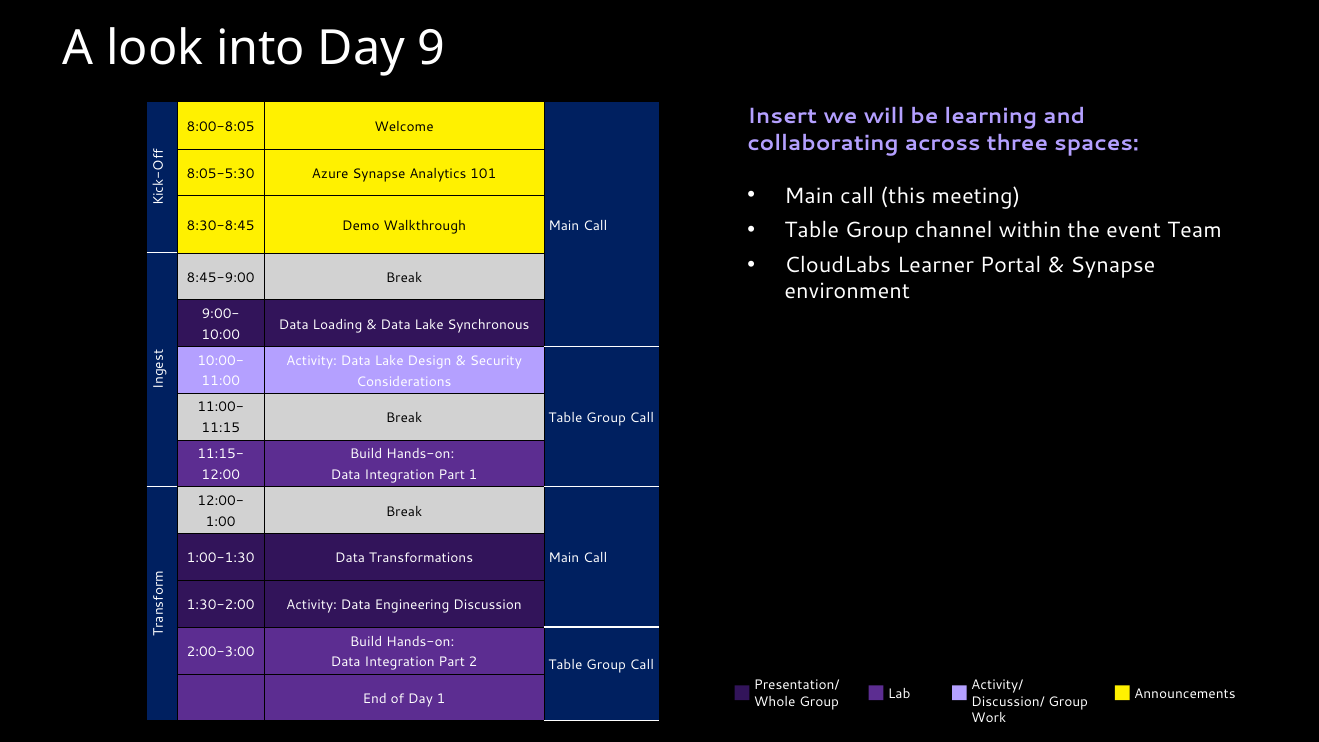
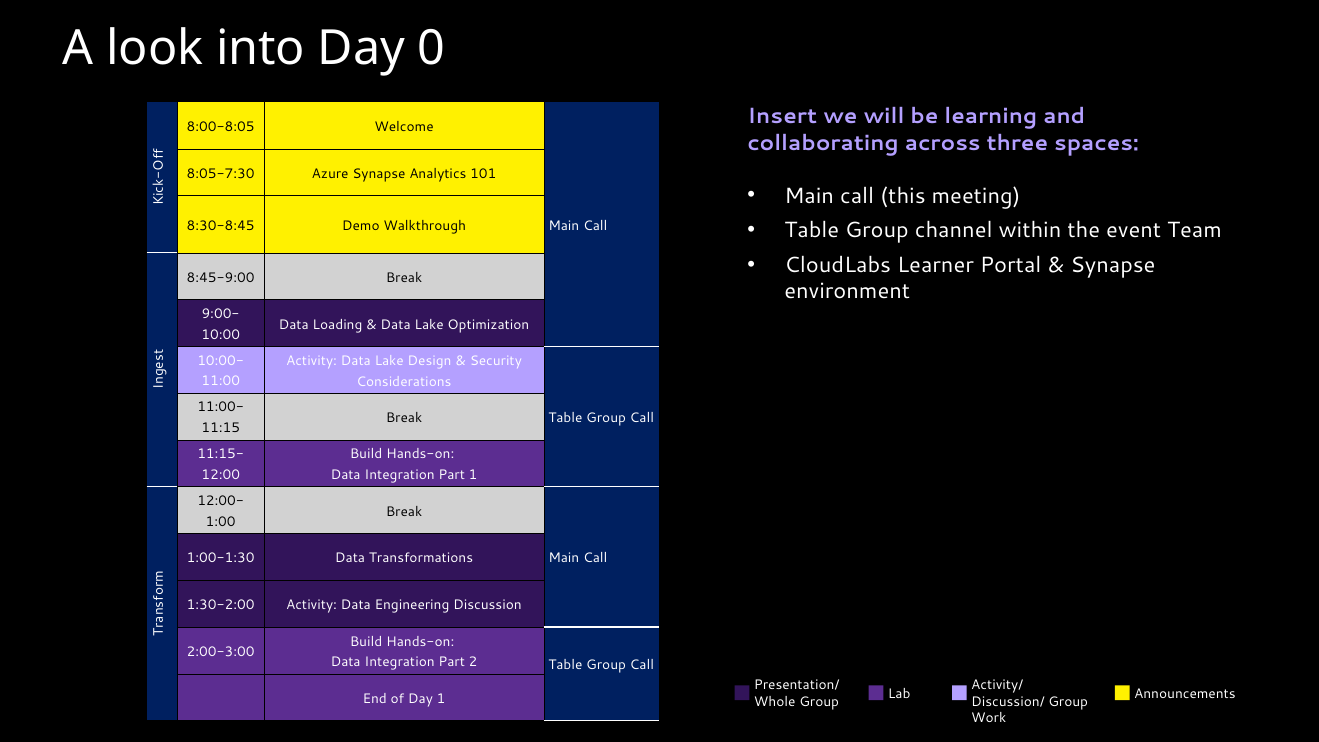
9: 9 -> 0 (431, 49)
8:05-5:30: 8:05-5:30 -> 8:05-7:30 (221, 174)
Synchronous: Synchronous -> Optimization (488, 324)
